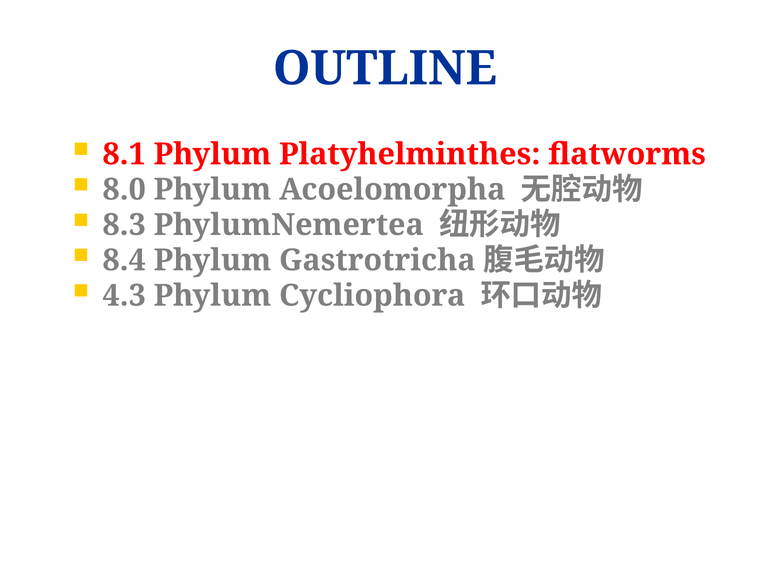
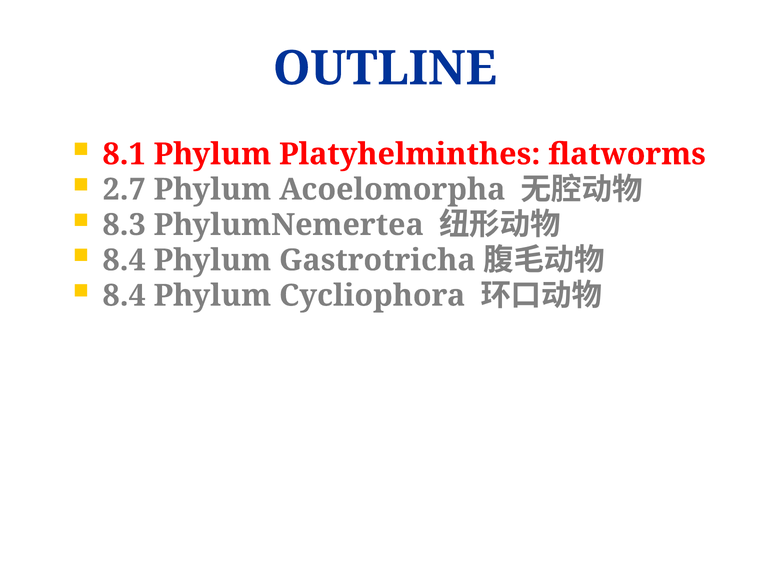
8.0: 8.0 -> 2.7 (124, 190)
4.3: 4.3 -> 8.4 (124, 296)
